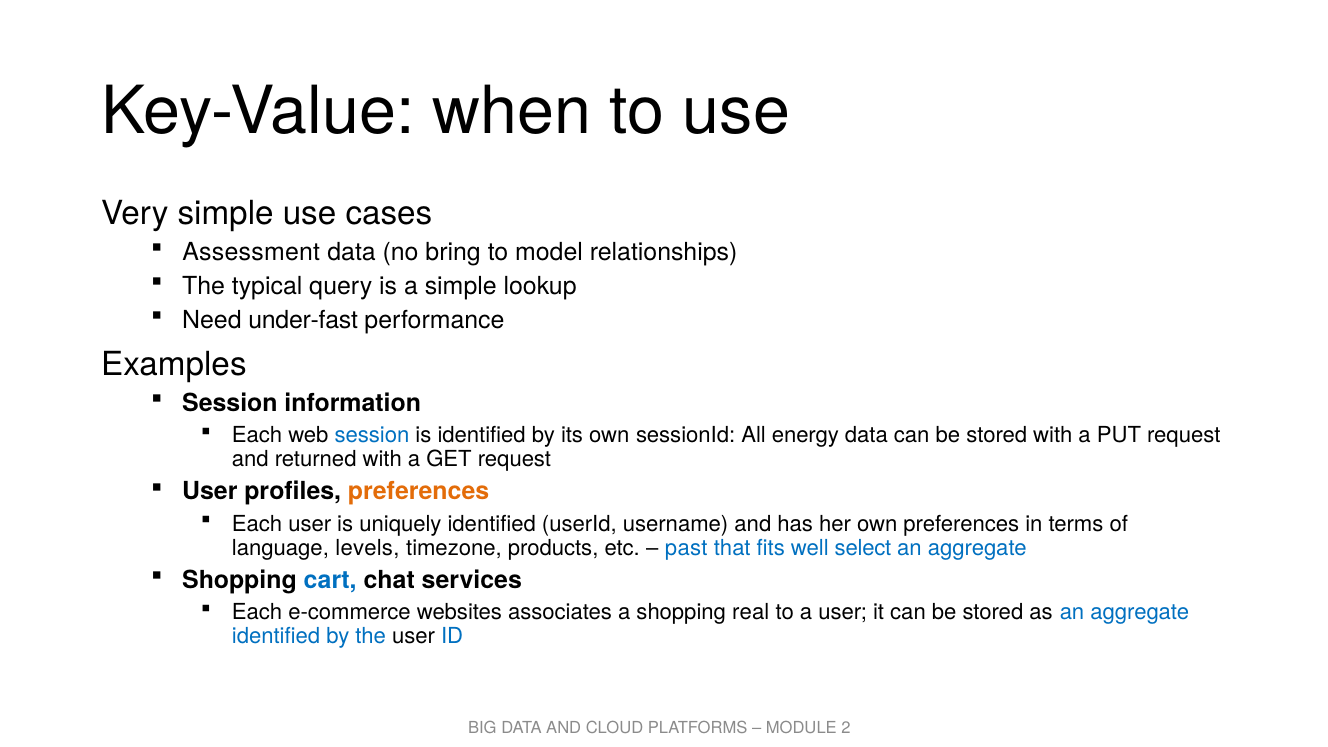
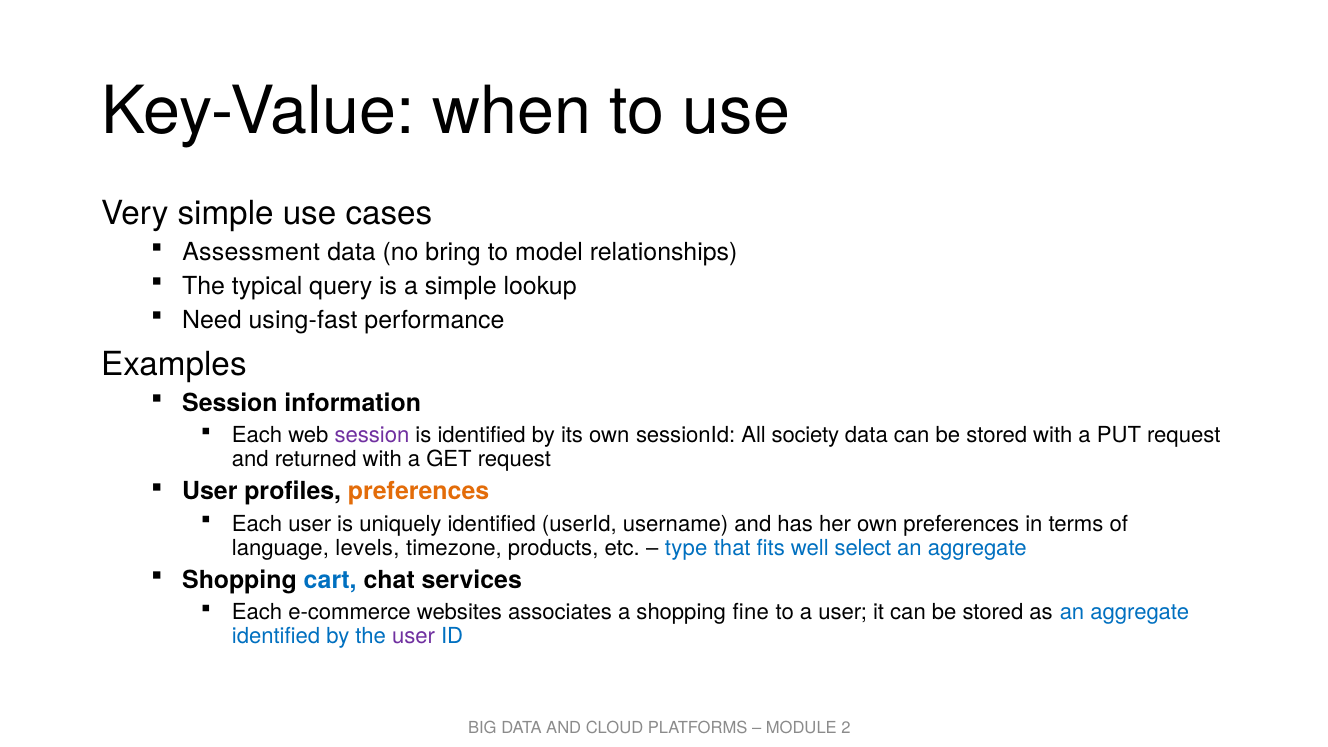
under-fast: under-fast -> using-fast (303, 320)
session colour: blue -> purple (372, 436)
energy: energy -> society (805, 436)
past: past -> type (686, 548)
real: real -> fine (751, 612)
user colour: black -> purple (414, 636)
